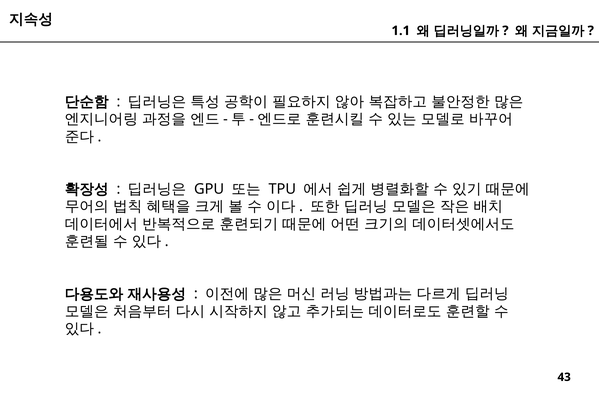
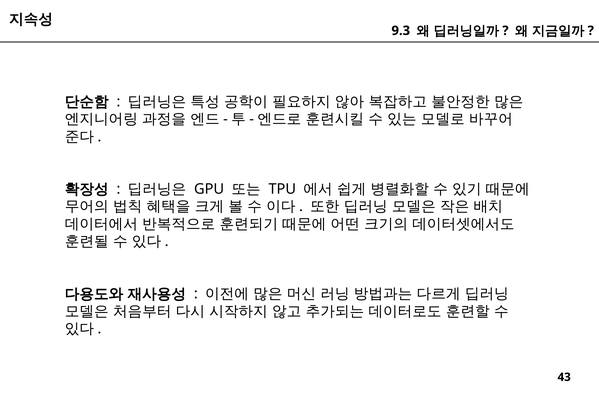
1.1: 1.1 -> 9.3 (401, 31)
